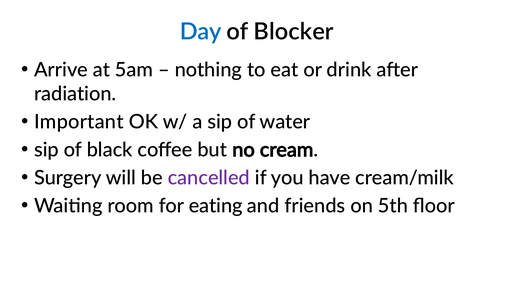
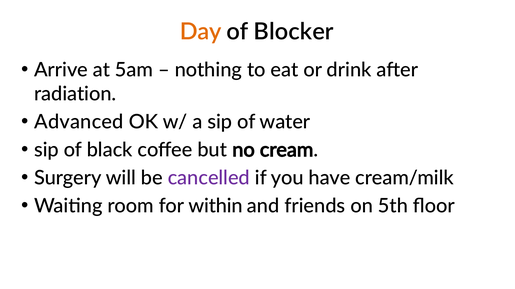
Day colour: blue -> orange (201, 32)
Important: Important -> Advanced (79, 122)
eating: eating -> within (216, 206)
